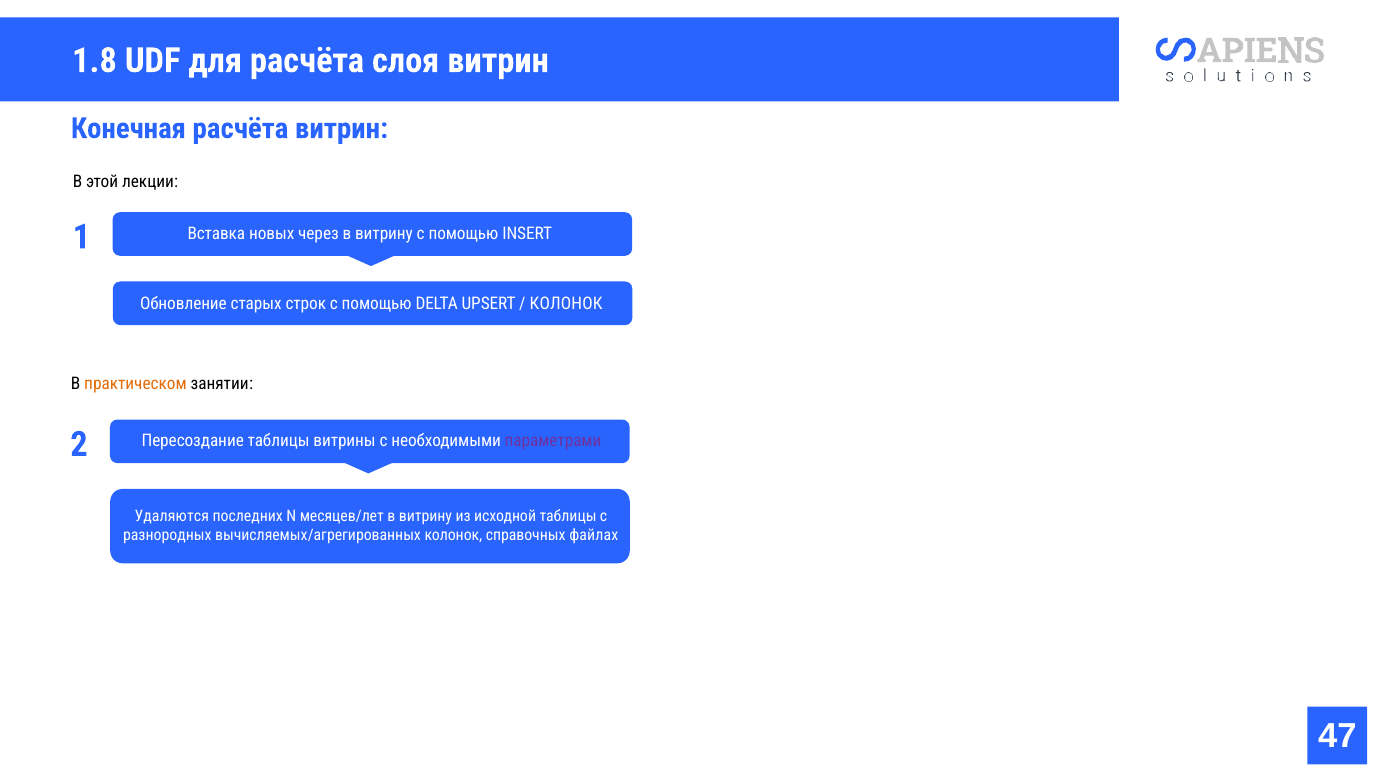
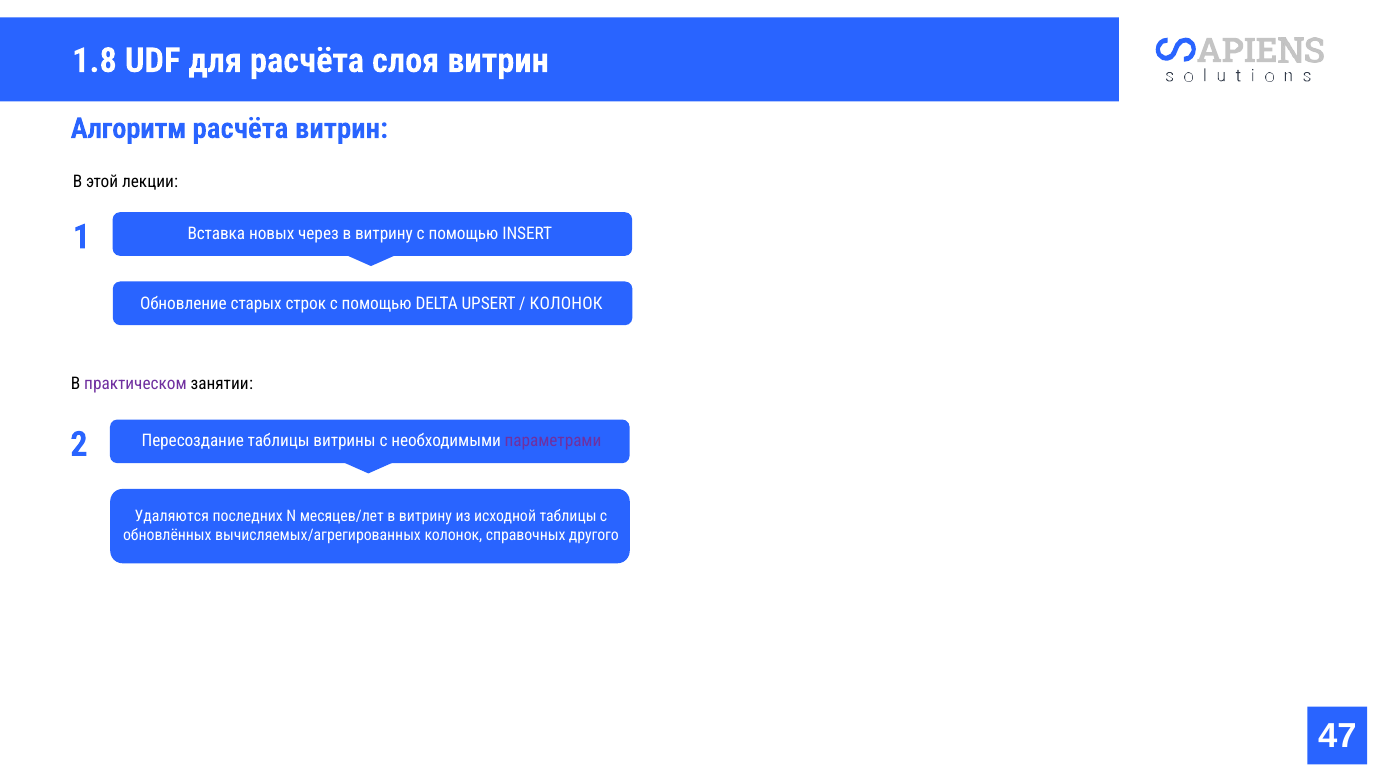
Конечная: Конечная -> Алгоритм (129, 128)
практическом colour: orange -> purple (135, 384)
разнородных: разнородных -> обновлённых (167, 535)
файлах: файлах -> другого (594, 535)
